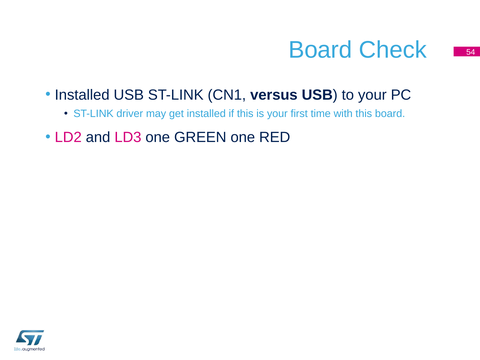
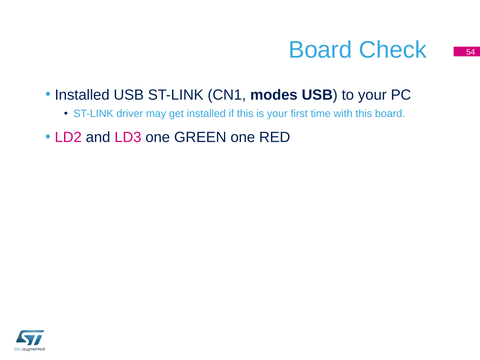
versus: versus -> modes (274, 95)
